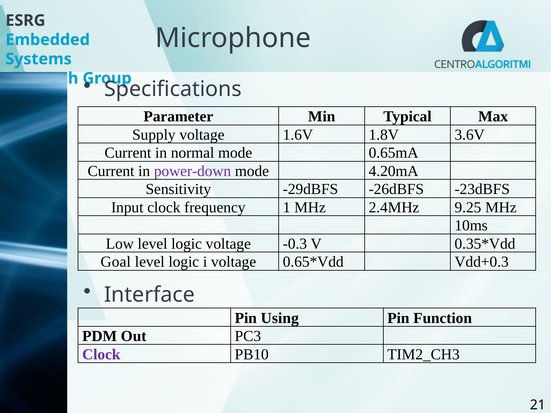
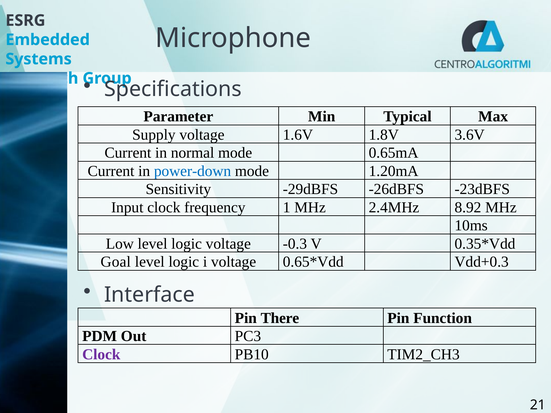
power-down colour: purple -> blue (193, 171)
4.20mA: 4.20mA -> 1.20mA (394, 171)
9.25: 9.25 -> 8.92 (468, 208)
Using: Using -> There (280, 318)
